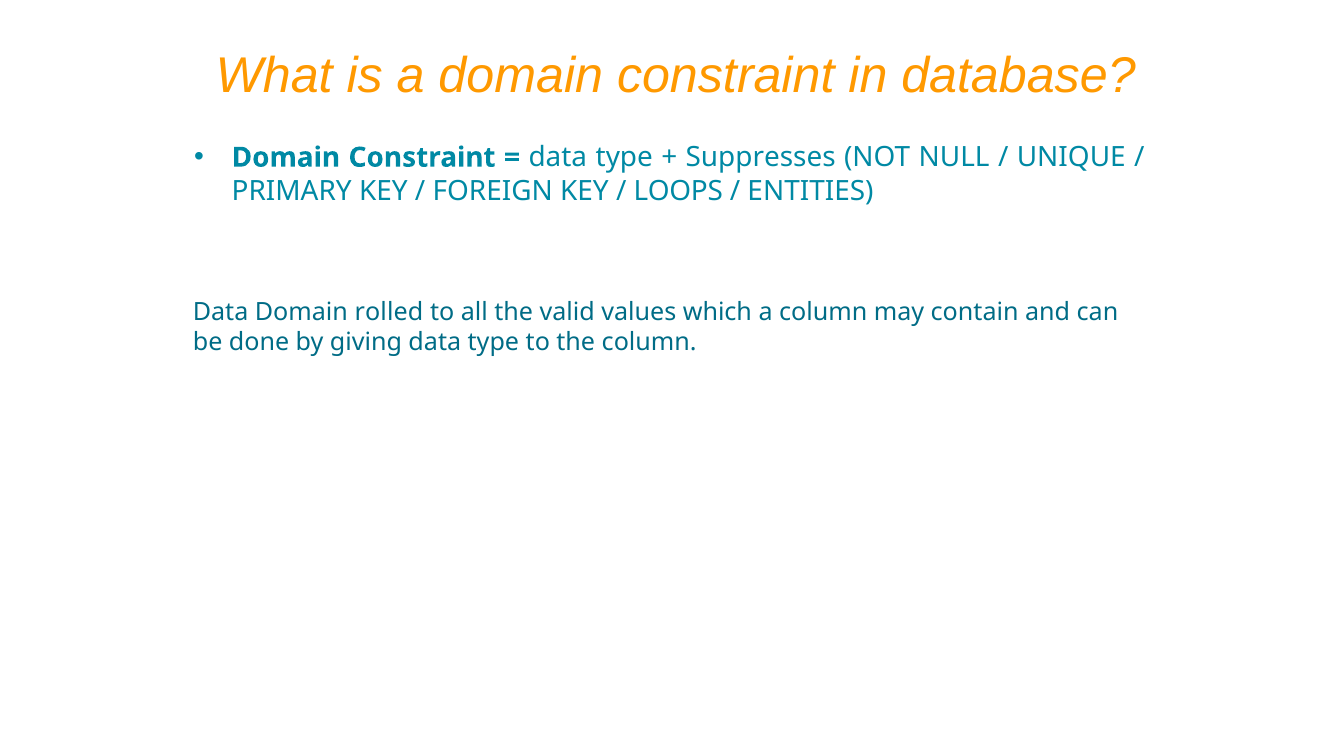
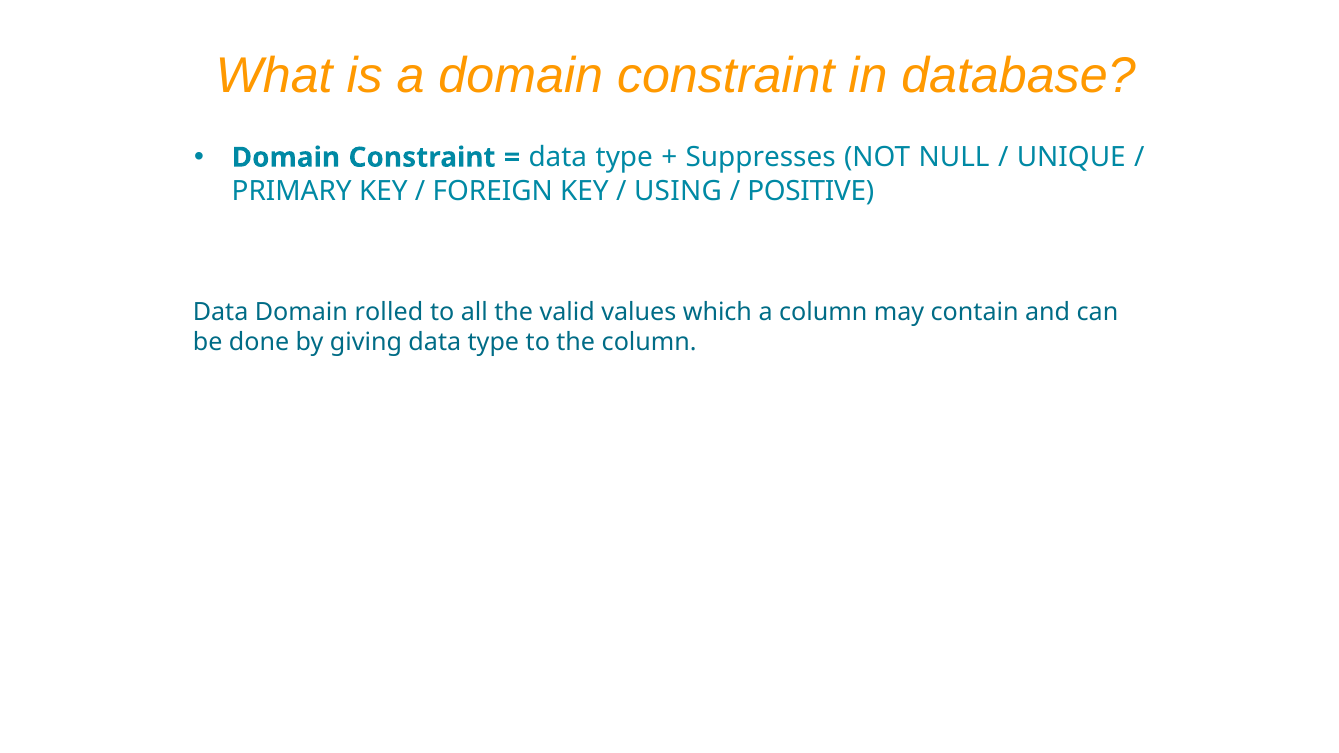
LOOPS: LOOPS -> USING (678, 191)
ENTITIES: ENTITIES -> POSITIVE (811, 191)
